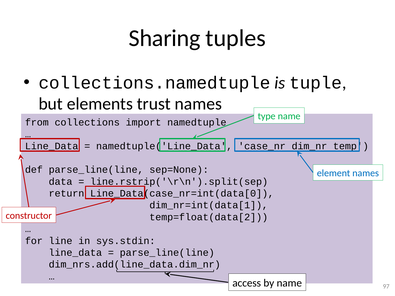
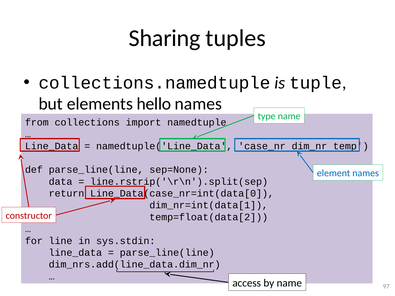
trust: trust -> hello (154, 104)
